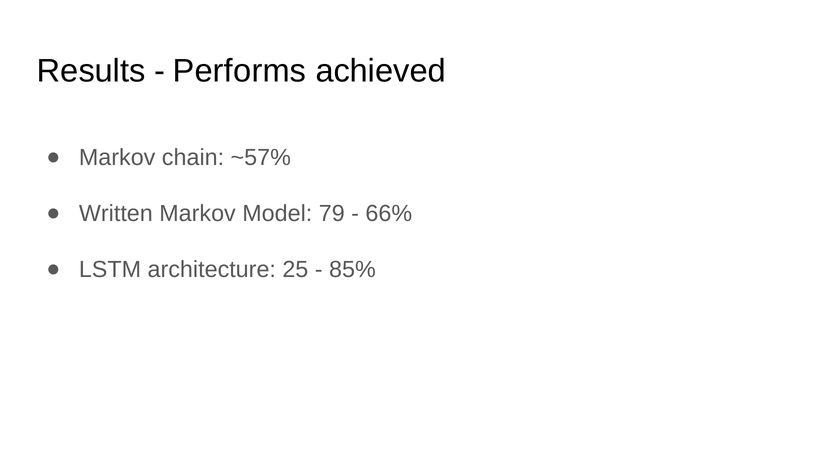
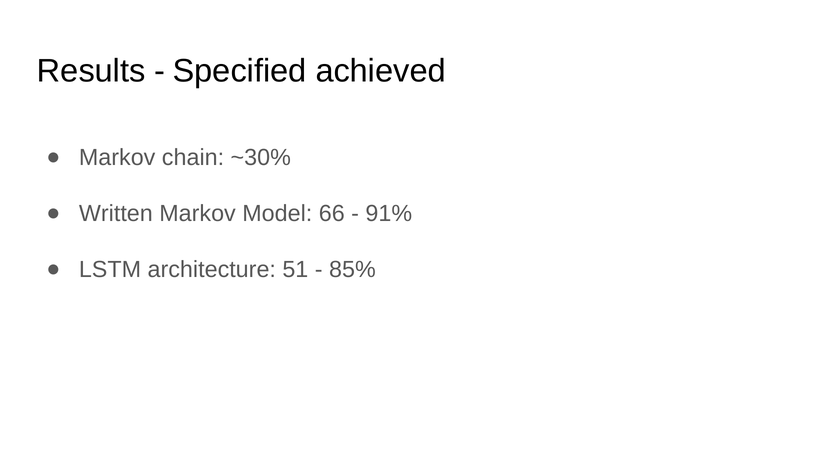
Performs: Performs -> Specified (240, 71)
~57%: ~57% -> ~30% (261, 158)
79: 79 -> 66 (332, 214)
66%: 66% -> 91% (389, 214)
25: 25 -> 51 (295, 270)
